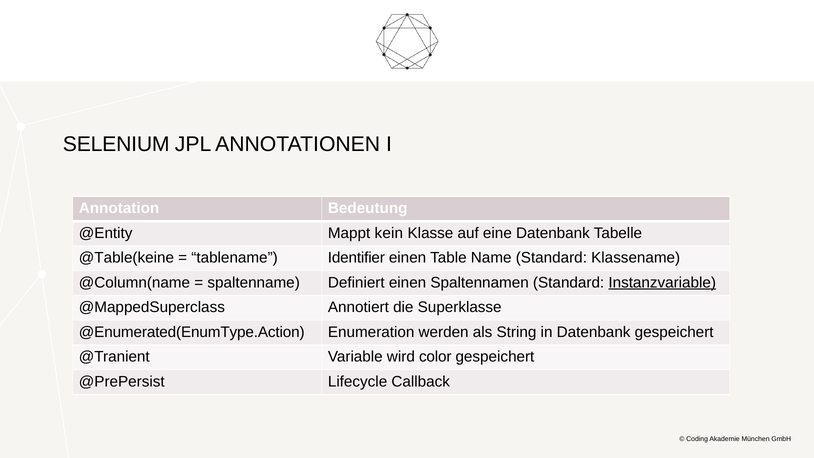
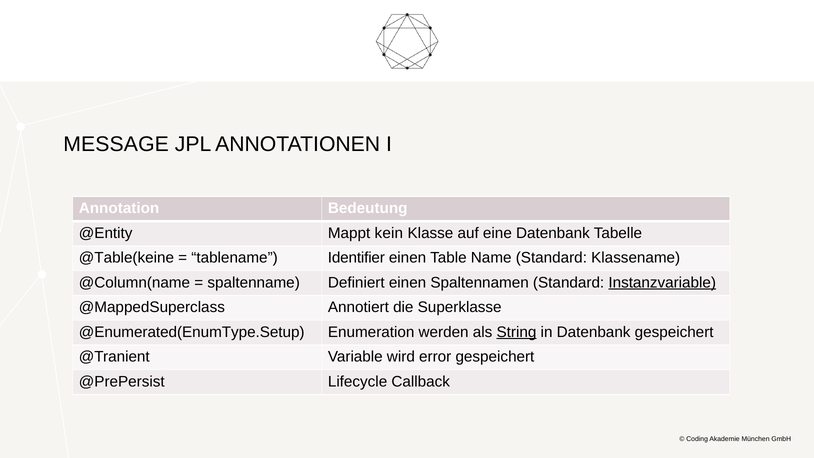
SELENIUM: SELENIUM -> MESSAGE (116, 144)
@Enumerated(EnumType.Action: @Enumerated(EnumType.Action -> @Enumerated(EnumType.Setup (192, 332)
String underline: none -> present (516, 332)
color: color -> error (435, 357)
